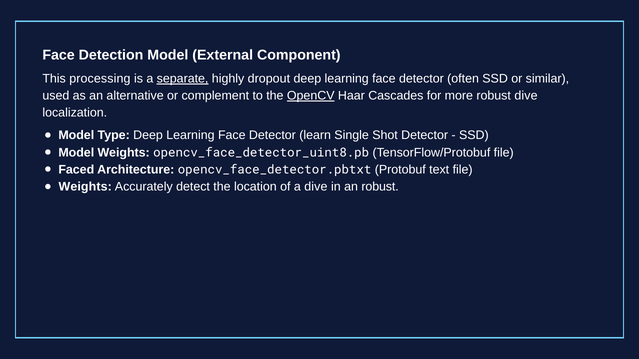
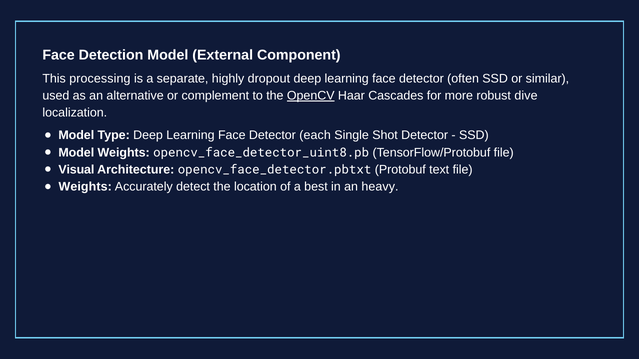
separate underline: present -> none (183, 79)
learn: learn -> each (315, 135)
Faced: Faced -> Visual (76, 170)
a dive: dive -> best (316, 187)
an robust: robust -> heavy (380, 187)
